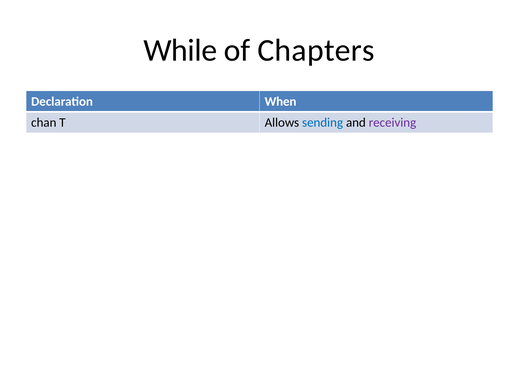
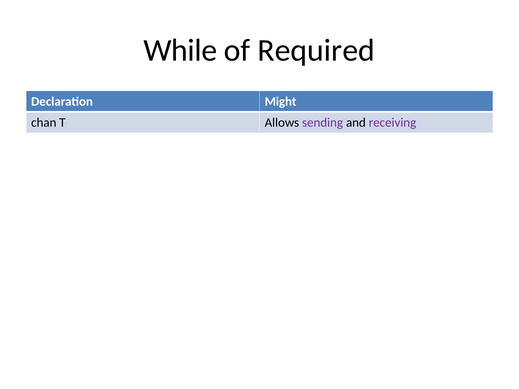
Chapters: Chapters -> Required (316, 50)
When: When -> Might (281, 102)
sending colour: blue -> purple (323, 123)
